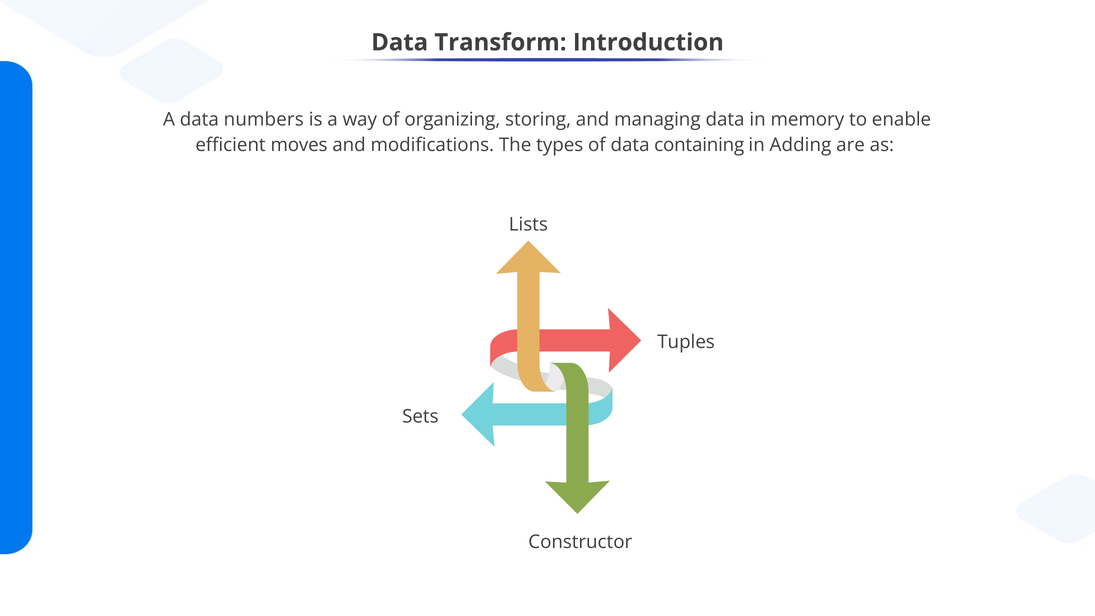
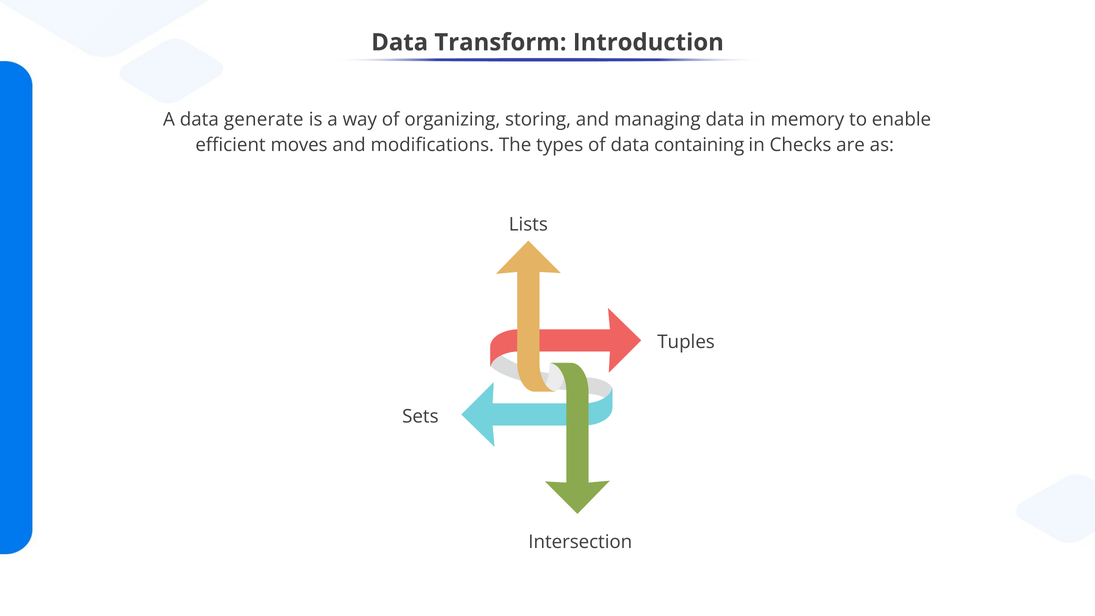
numbers: numbers -> generate (264, 119)
Adding: Adding -> Checks (801, 145)
Constructor: Constructor -> Intersection (580, 542)
